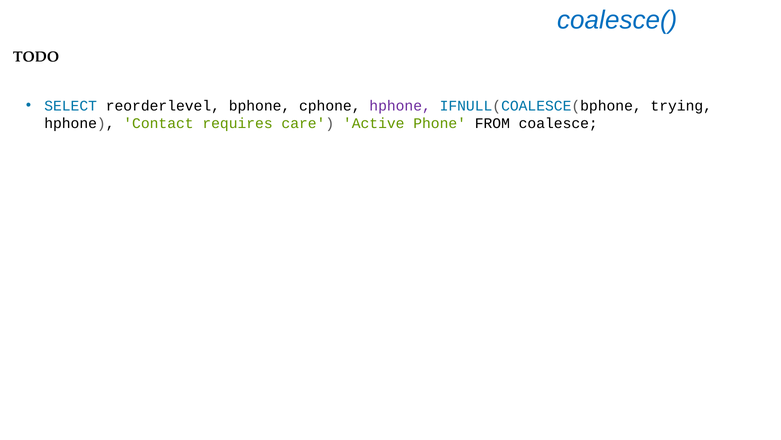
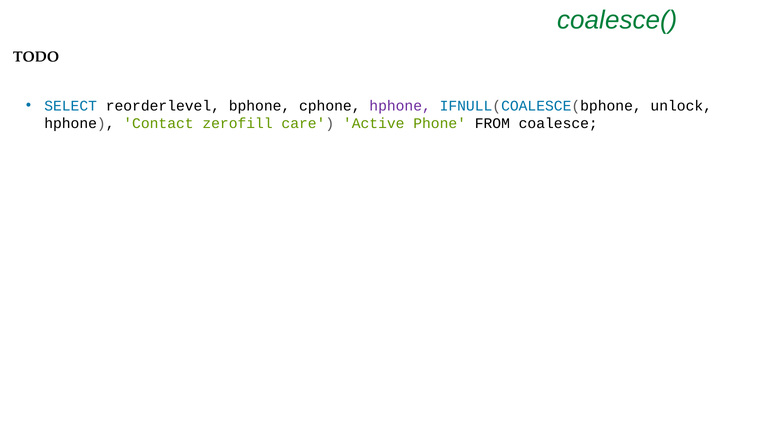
coalesce( colour: blue -> green (617, 20)
trying: trying -> unlock (681, 106)
requires: requires -> zerofill (238, 123)
